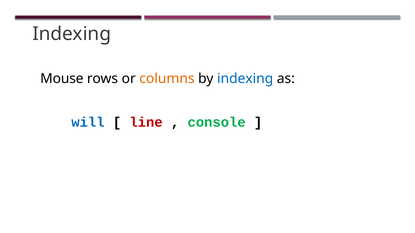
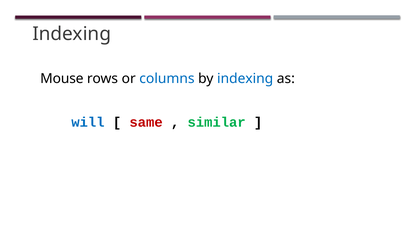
columns colour: orange -> blue (167, 79)
line: line -> same (146, 122)
console: console -> similar (217, 122)
